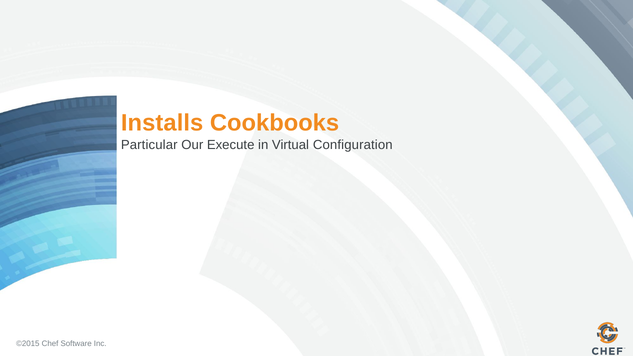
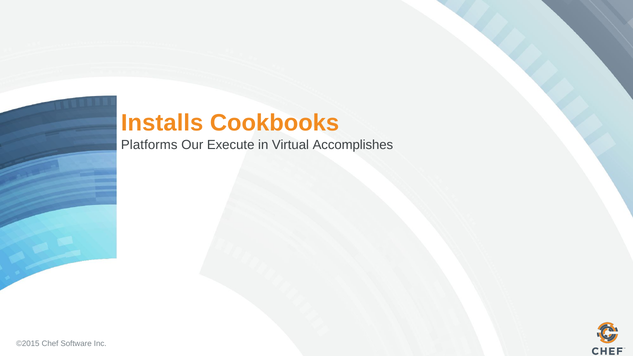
Particular: Particular -> Platforms (149, 145)
Configuration: Configuration -> Accomplishes (353, 145)
